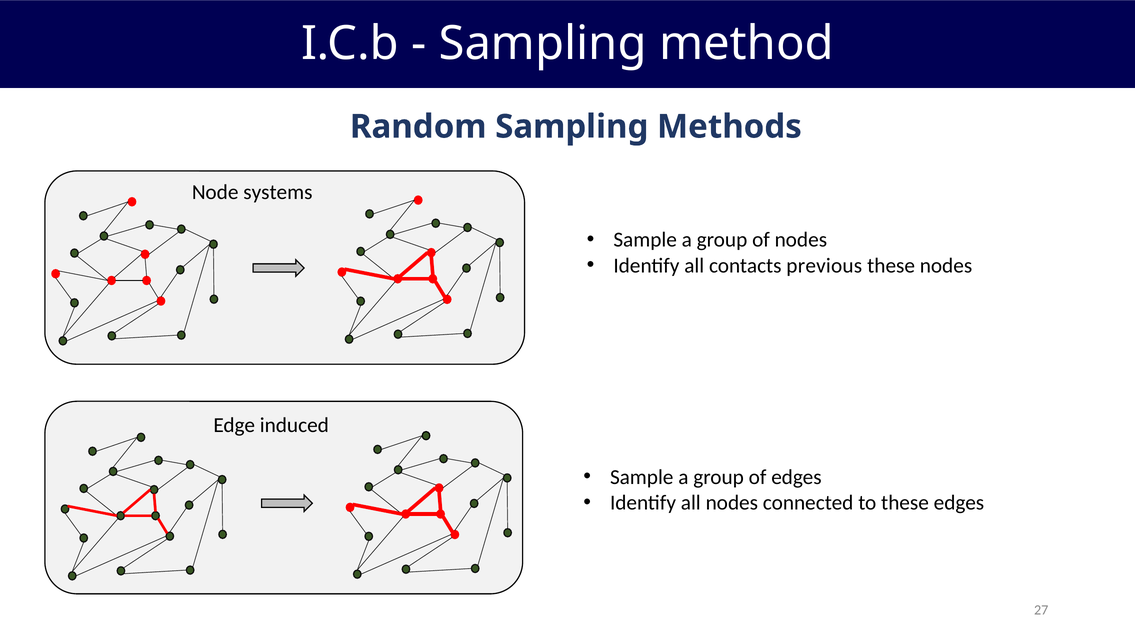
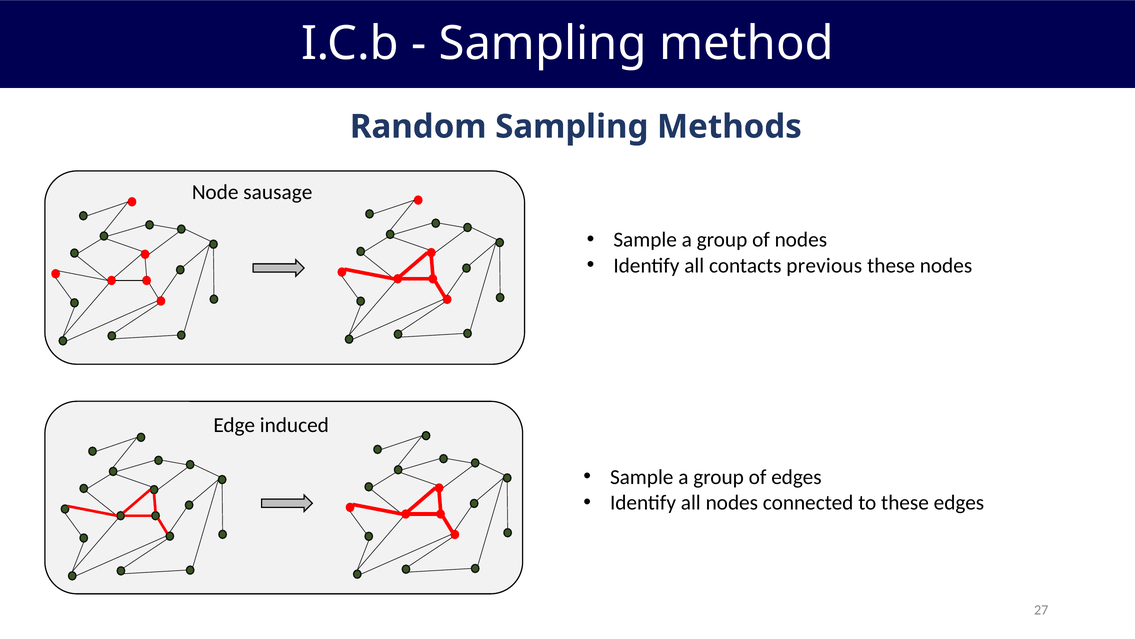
systems: systems -> sausage (278, 192)
